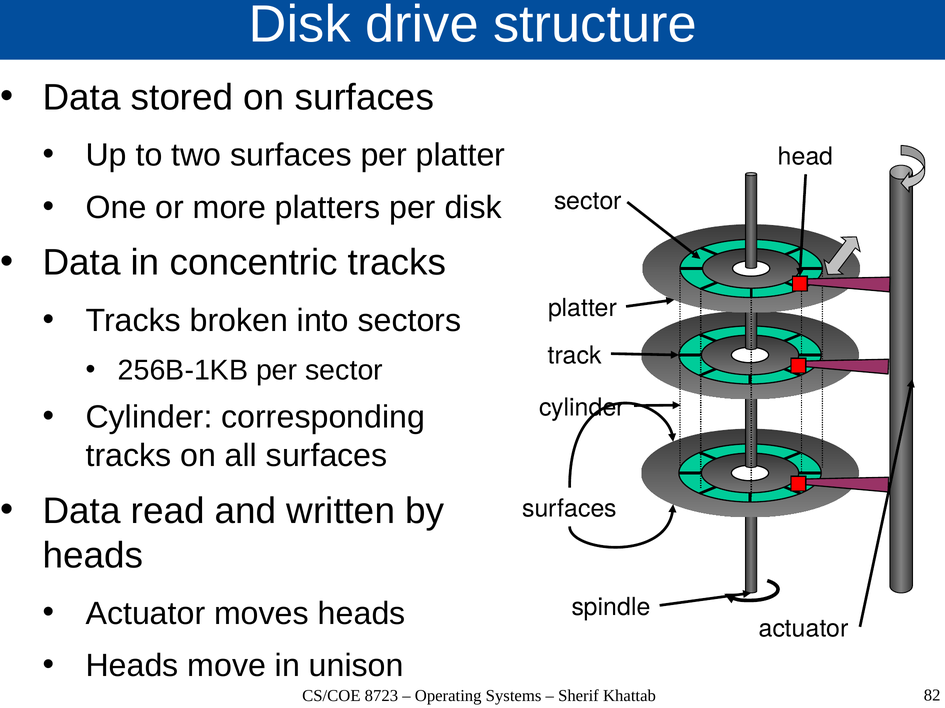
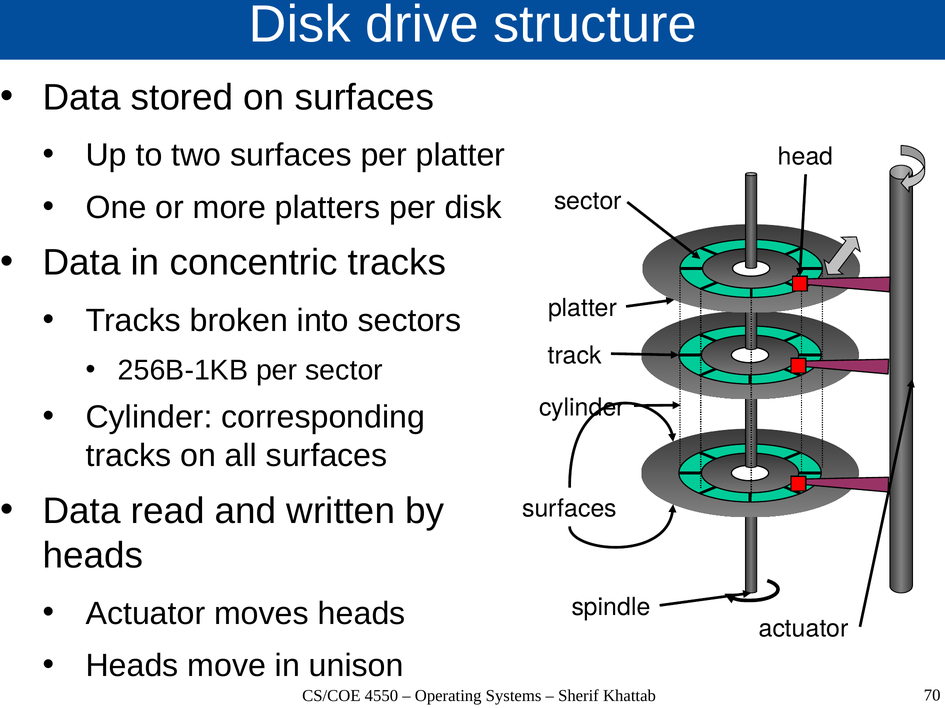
8723: 8723 -> 4550 (381, 697)
82: 82 -> 70 (932, 696)
